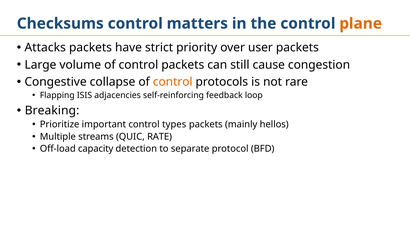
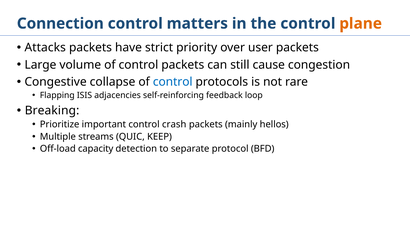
Checksums: Checksums -> Connection (60, 23)
control colour: orange -> blue (173, 82)
types: types -> crash (174, 124)
RATE: RATE -> KEEP (159, 136)
